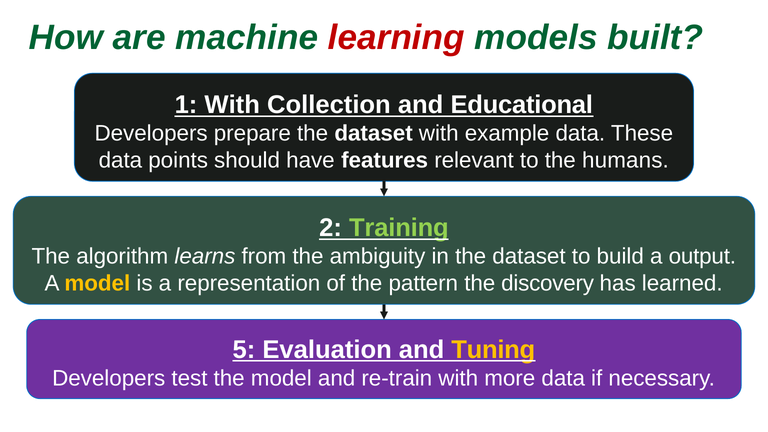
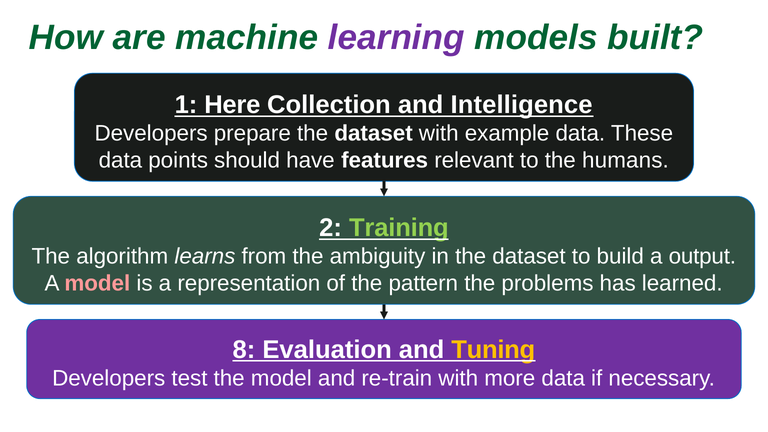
learning colour: red -> purple (396, 38)
1 With: With -> Here (232, 105)
Educational: Educational -> Intelligence (522, 105)
model colour: yellow -> pink (97, 283)
discovery: discovery -> problems (547, 283)
5: 5 -> 8 (244, 350)
